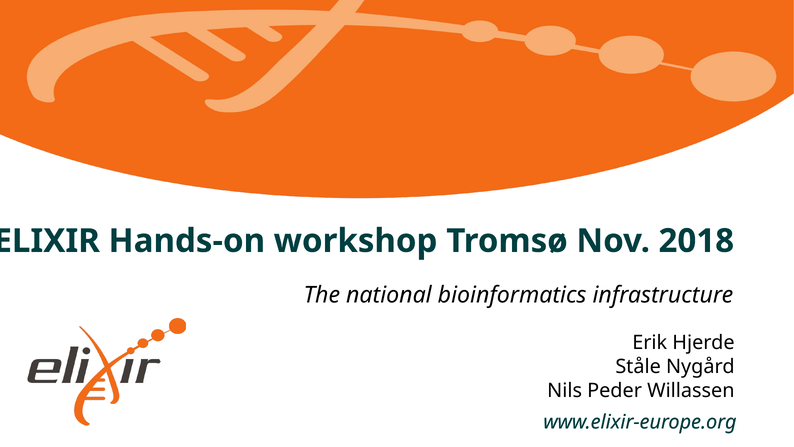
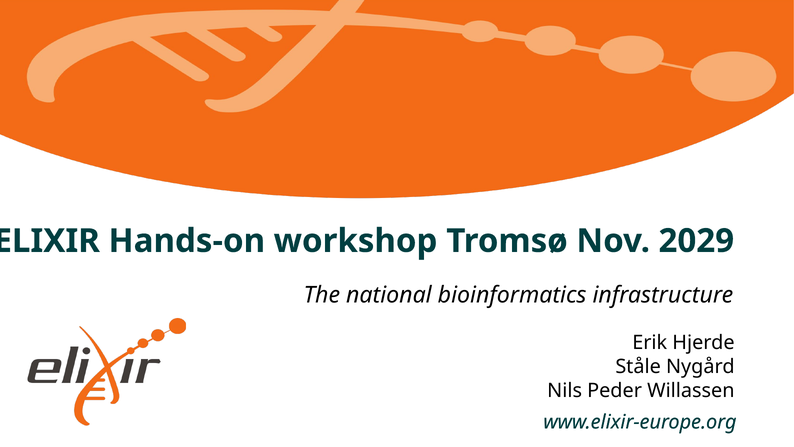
2018: 2018 -> 2029 (696, 241)
